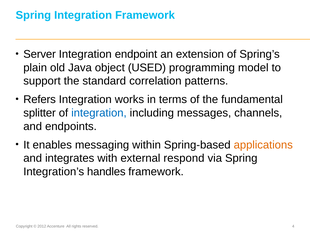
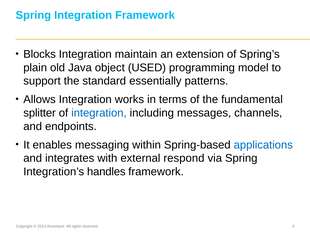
Server: Server -> Blocks (40, 54)
endpoint: endpoint -> maintain (136, 54)
correlation: correlation -> essentially (155, 81)
Refers: Refers -> Allows (40, 100)
applications colour: orange -> blue (263, 145)
